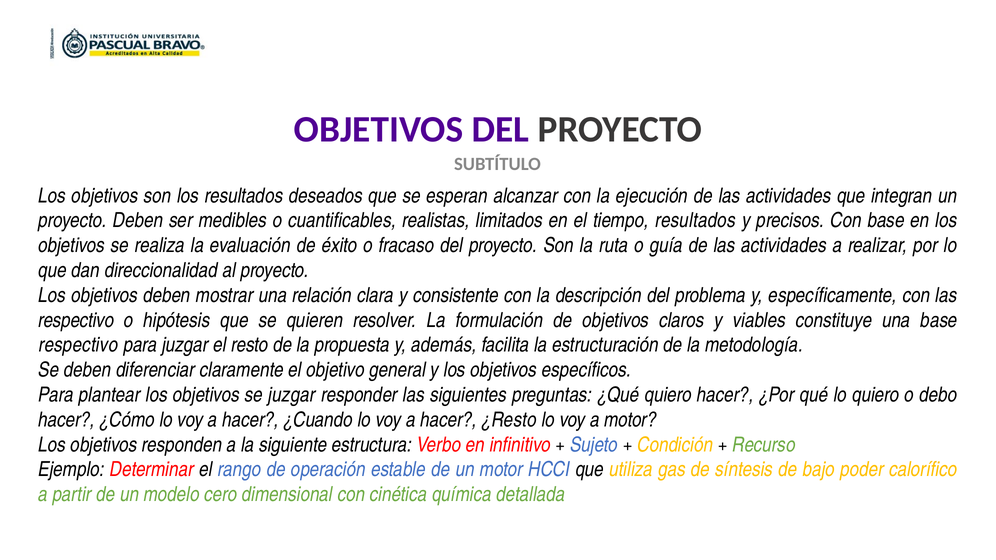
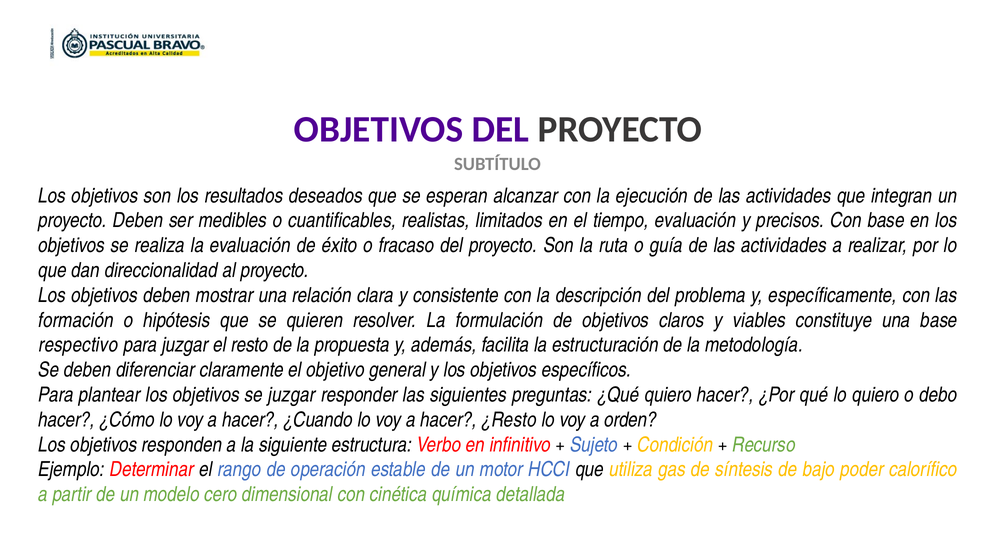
tiempo resultados: resultados -> evaluación (695, 221)
respectivo: respectivo -> formación (76, 320)
a motor: motor -> orden (630, 420)
